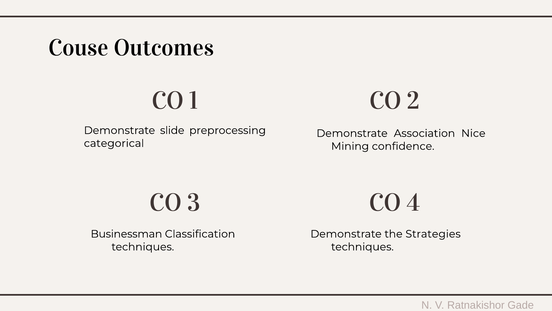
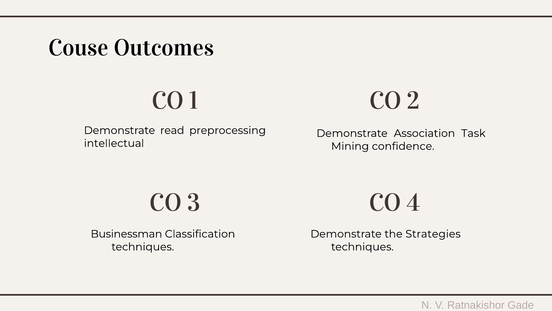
slide: slide -> read (172, 130)
Nice: Nice -> Task (473, 133)
categorical: categorical -> intellectual (114, 143)
